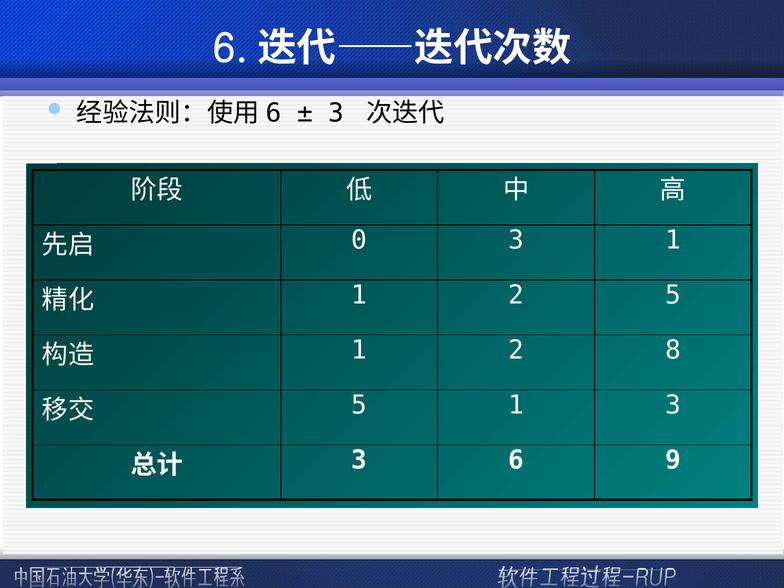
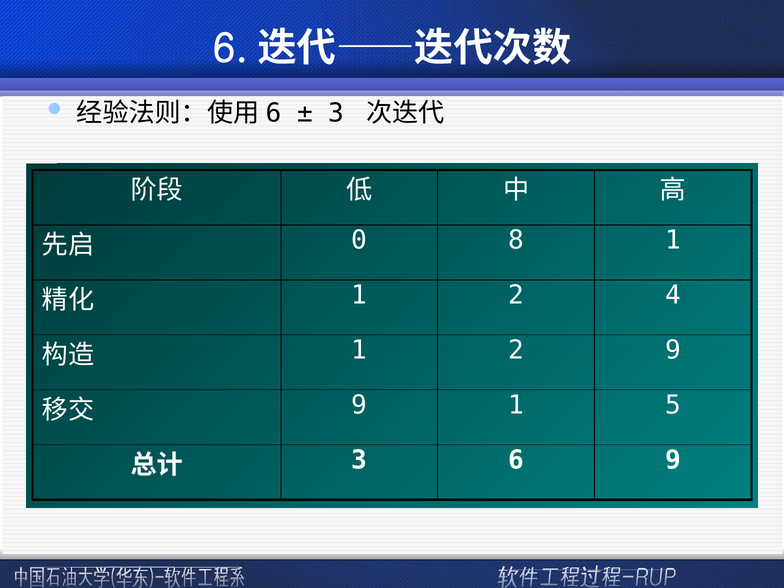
0 3: 3 -> 8 (516, 240)
2 5: 5 -> 4 (673, 295)
2 8: 8 -> 9 (673, 350)
5: 5 -> 9 (359, 405)
1 3: 3 -> 5 (673, 405)
